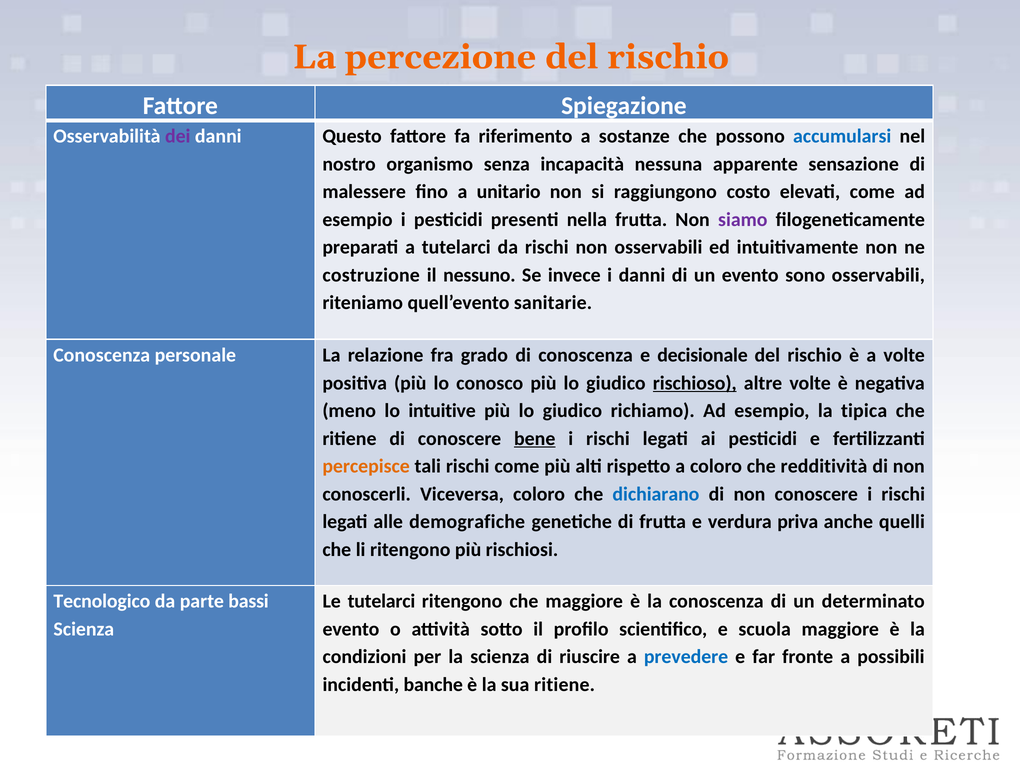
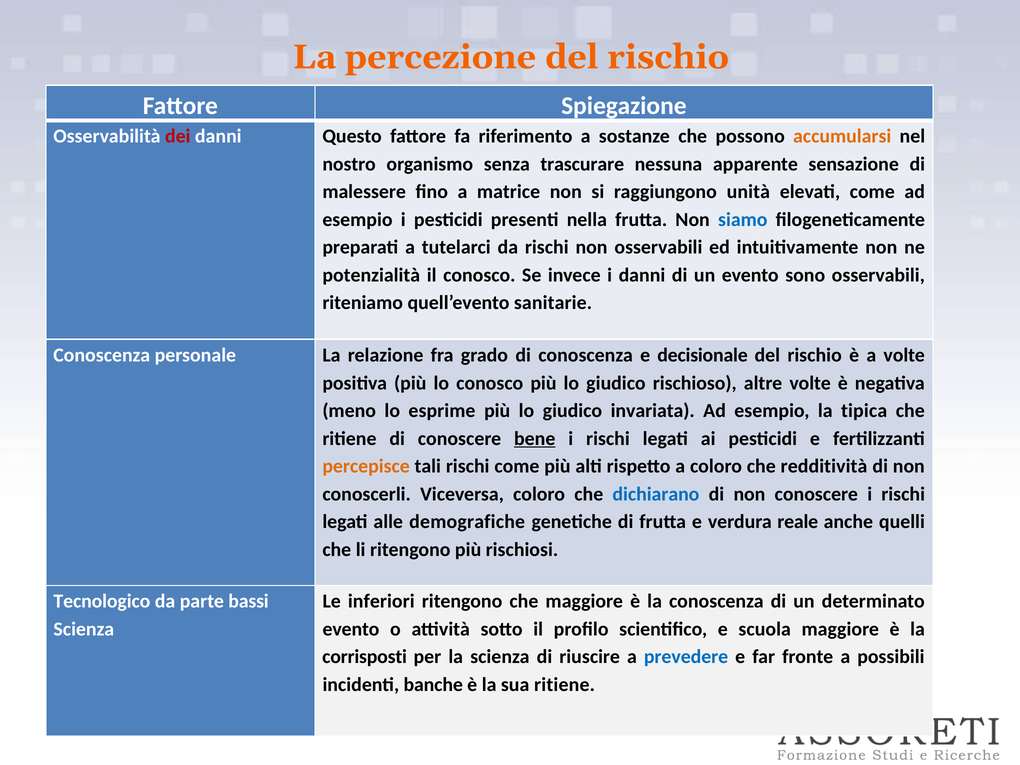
dei colour: purple -> red (178, 136)
accumularsi colour: blue -> orange (842, 136)
incapacità: incapacità -> trascurare (582, 164)
unitario: unitario -> matrice (509, 192)
costo: costo -> unità (748, 192)
siamo colour: purple -> blue (743, 220)
costruzione: costruzione -> potenzialità (371, 275)
il nessuno: nessuno -> conosco (479, 275)
rischioso underline: present -> none (695, 383)
intuitive: intuitive -> esprime (442, 411)
richiamo: richiamo -> invariata (653, 411)
priva: priva -> reale (798, 522)
Le tutelarci: tutelarci -> inferiori (381, 601)
condizioni: condizioni -> corrisposti (365, 657)
